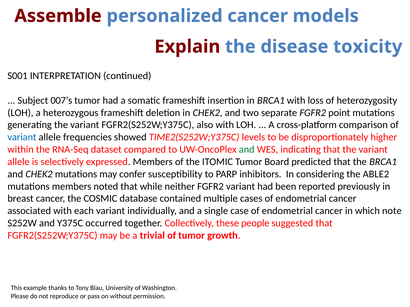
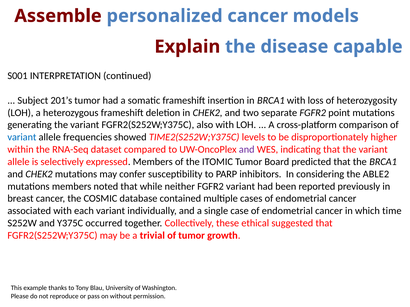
toxicity: toxicity -> capable (368, 47)
007’s: 007’s -> 201’s (61, 101)
and colour: green -> purple (247, 150)
note: note -> time (392, 211)
people: people -> ethical (255, 224)
